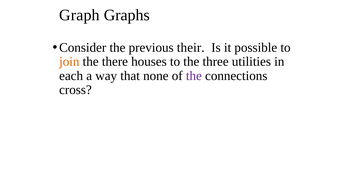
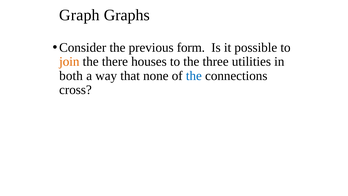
their: their -> form (191, 47)
each: each -> both (71, 76)
the colour: purple -> blue (194, 76)
